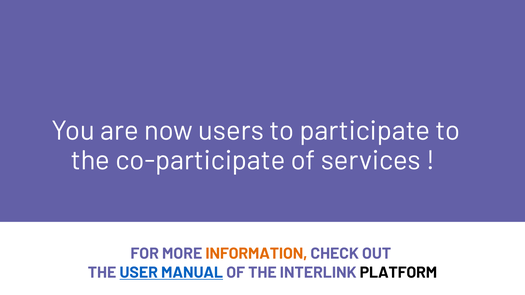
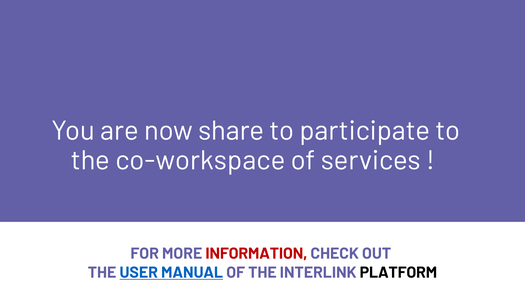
users: users -> share (231, 131)
co-participate: co-participate -> co-workspace (200, 161)
INFORMATION colour: orange -> red (256, 254)
